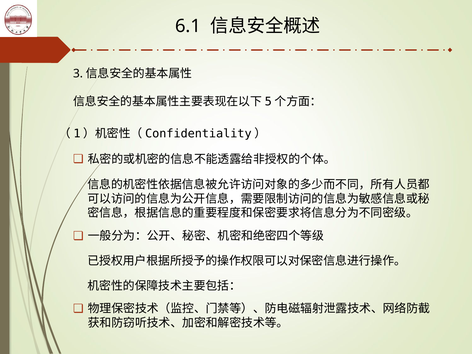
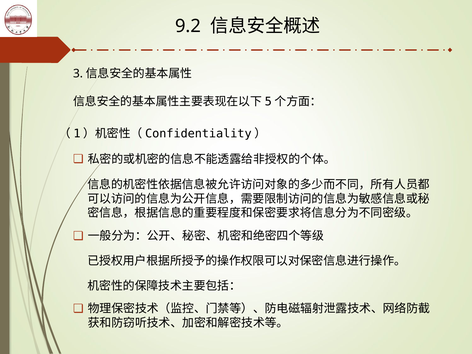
6.1: 6.1 -> 9.2 (188, 26)
